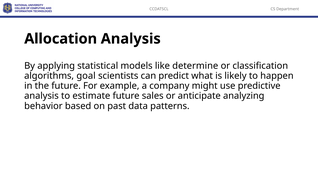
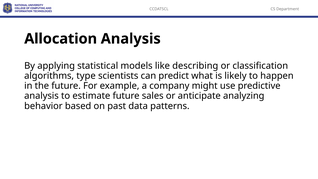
determine: determine -> describing (195, 66)
goal: goal -> type (86, 76)
